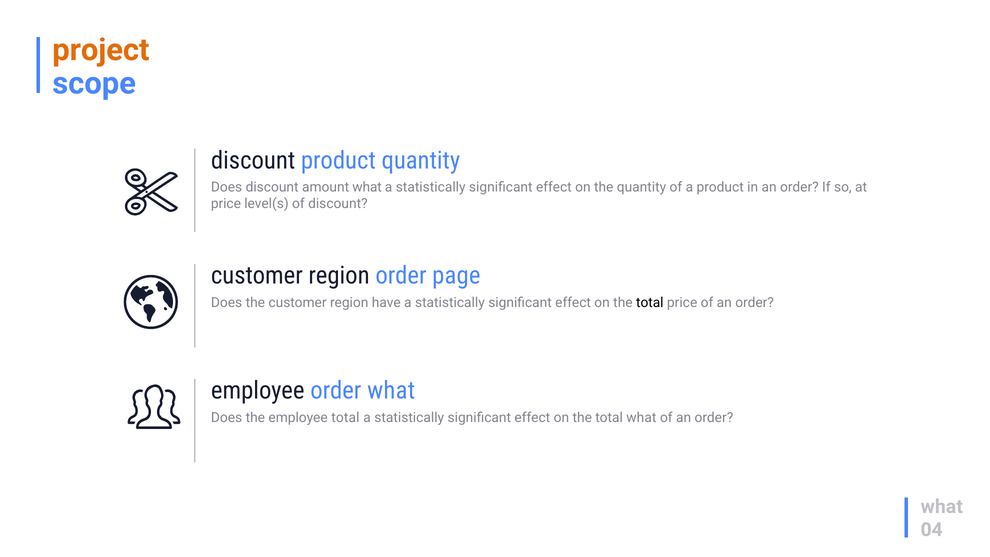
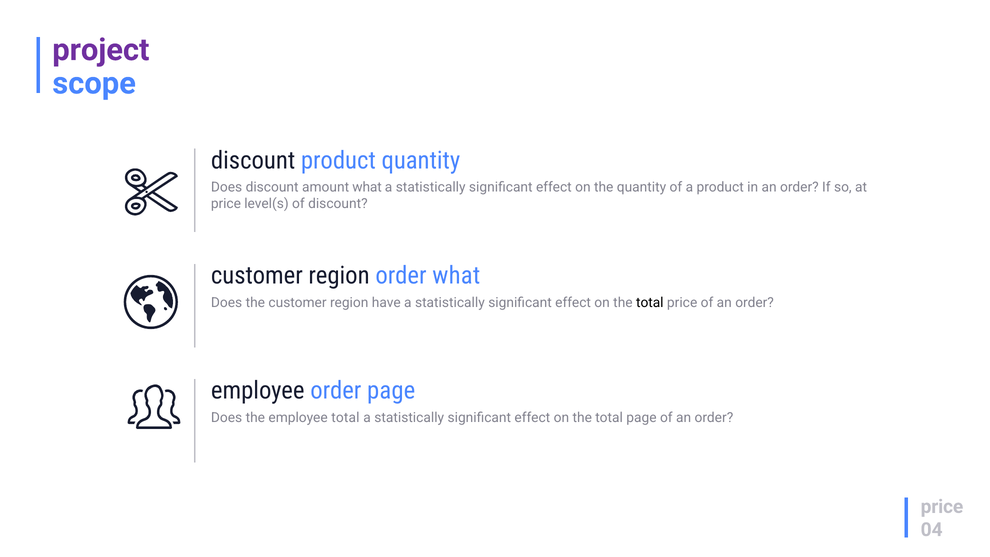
project colour: orange -> purple (101, 50)
order page: page -> what (456, 276)
order what: what -> page (391, 391)
total what: what -> page (641, 418)
what: what -> price (942, 506)
